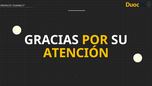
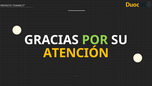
POR colour: yellow -> light green (95, 40)
